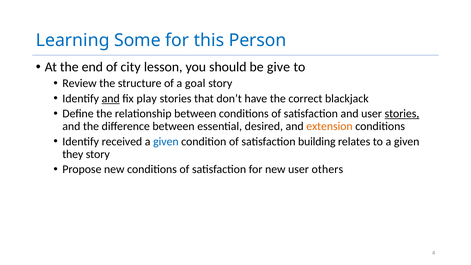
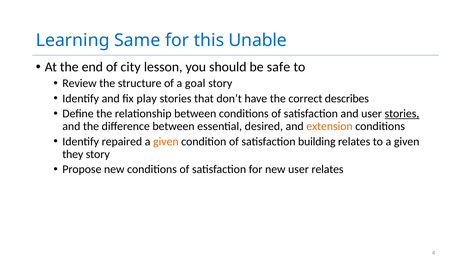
Some: Some -> Same (137, 40)
Person: Person -> Unable (258, 40)
give: give -> safe (278, 67)
and underline: present -> none (111, 98)
blackjack: blackjack -> describes (347, 98)
received: received -> repaired (122, 141)
given colour: blue -> orange (166, 141)
user others: others -> relates (328, 169)
